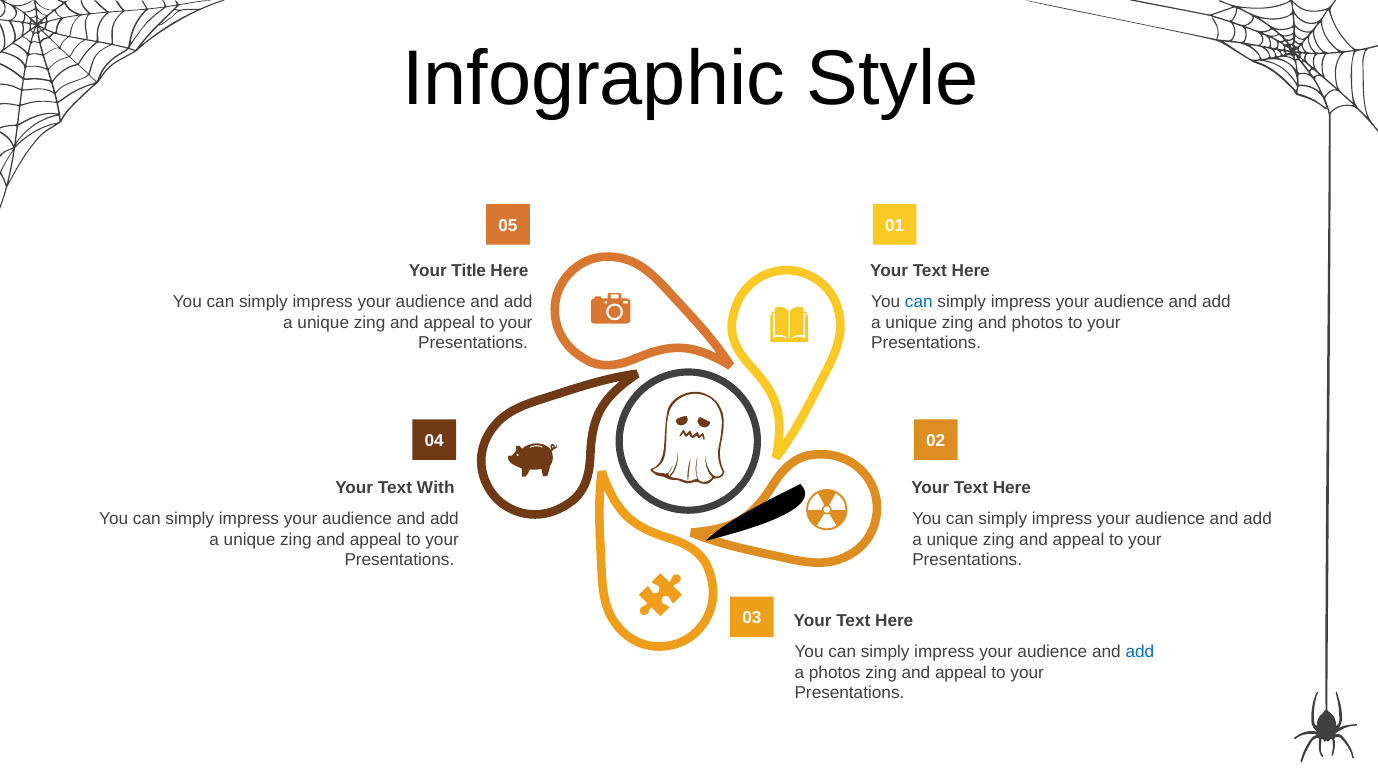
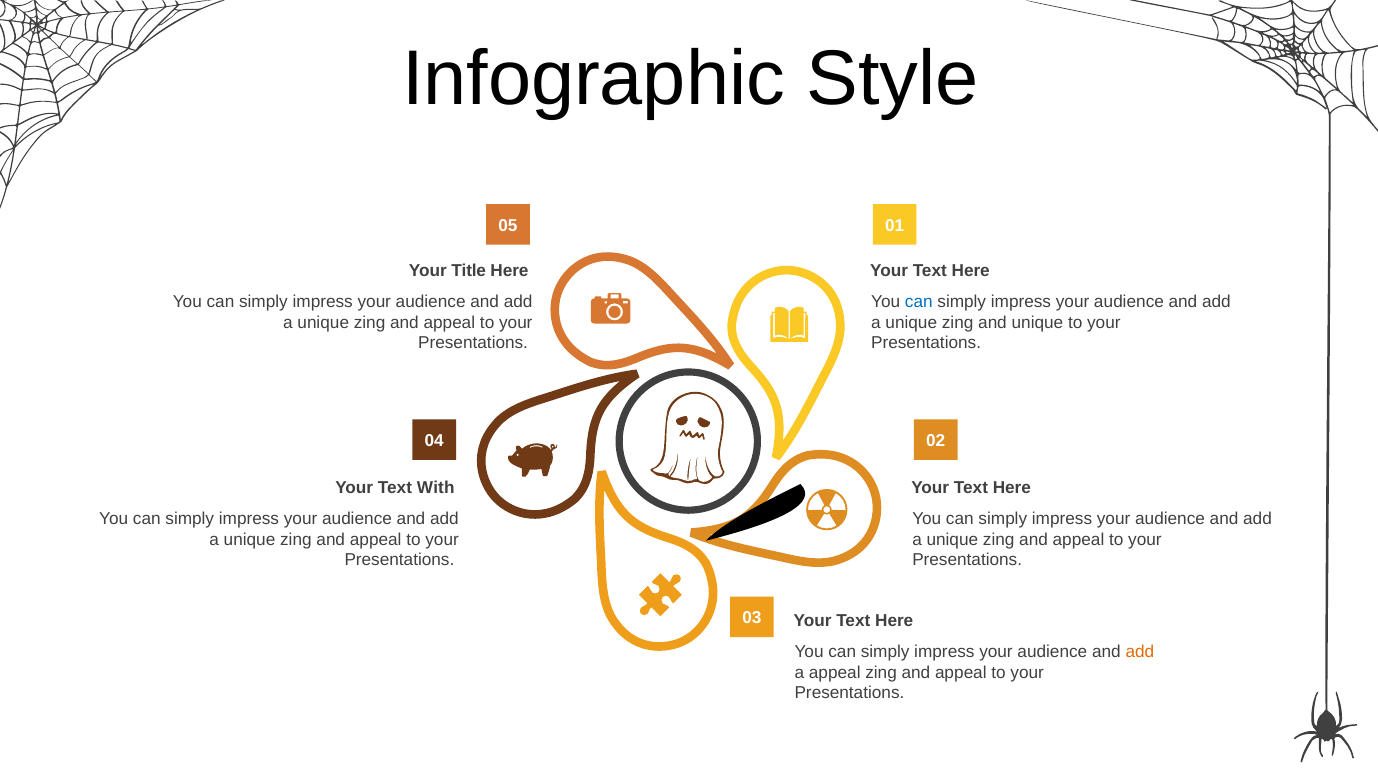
and photos: photos -> unique (1037, 323)
add colour: blue -> orange (1140, 652)
a photos: photos -> appeal (835, 673)
